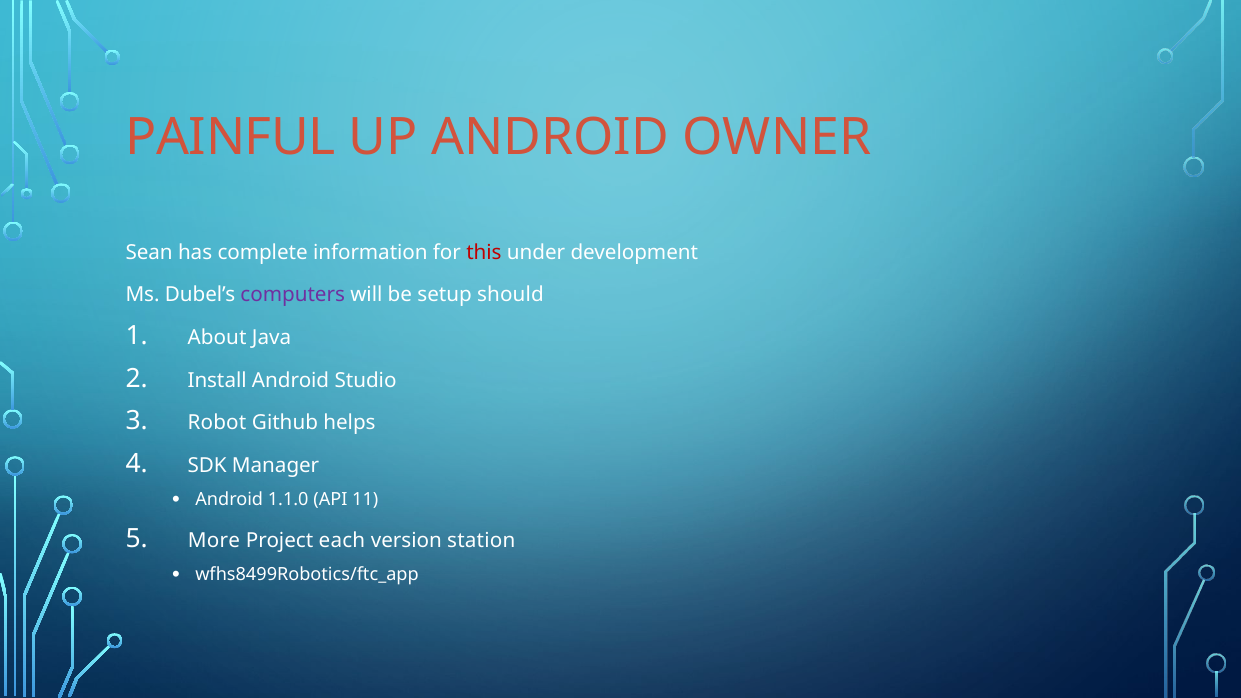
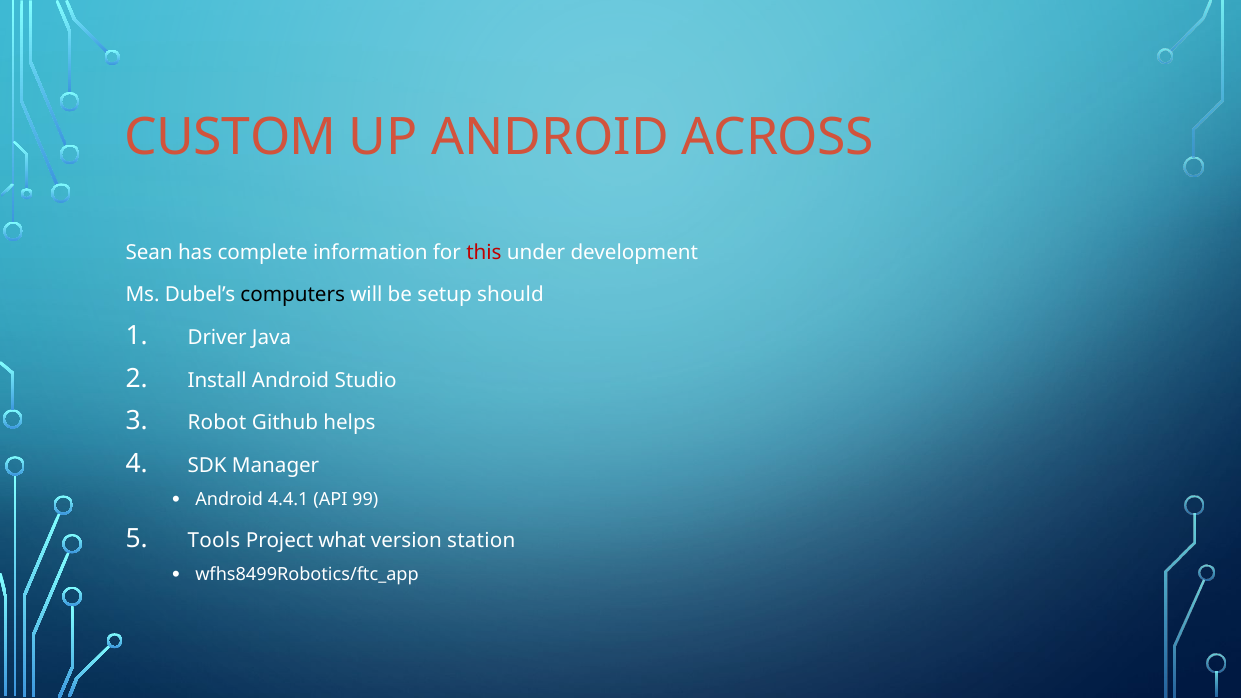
PAINFUL: PAINFUL -> CUSTOM (231, 138)
OWNER: OWNER -> ACROSS (778, 138)
computers colour: purple -> black (293, 295)
About: About -> Driver (217, 338)
1.1.0: 1.1.0 -> 4.4.1 (288, 500)
11: 11 -> 99 (365, 500)
More: More -> Tools (214, 541)
each: each -> what (342, 541)
